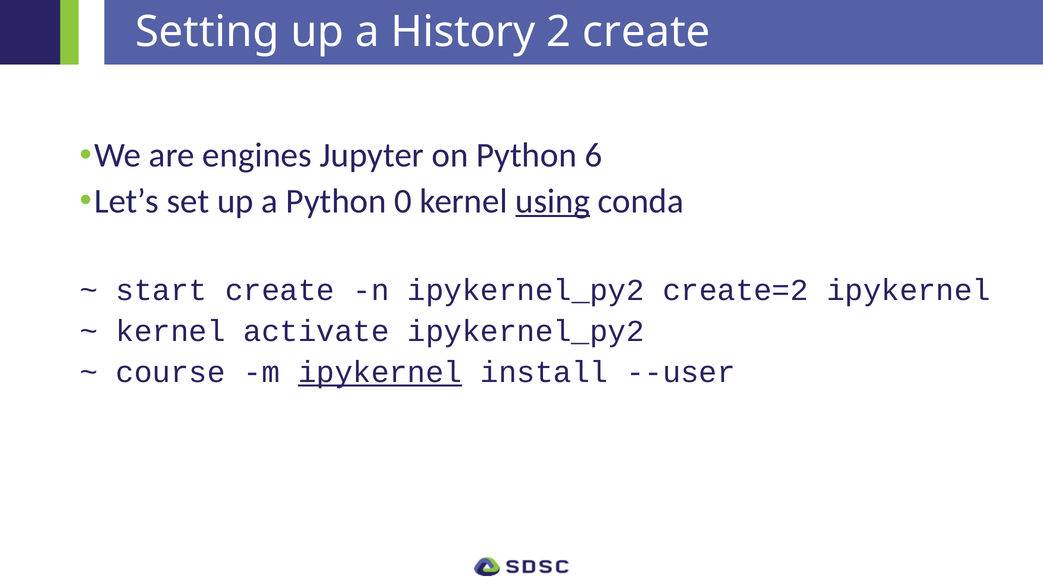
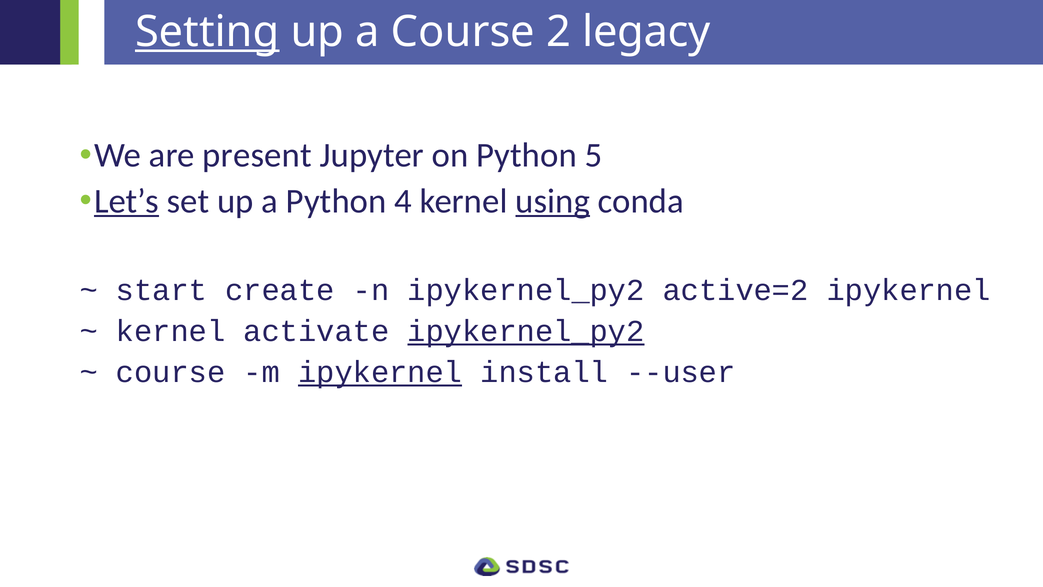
Setting underline: none -> present (207, 32)
a History: History -> Course (463, 32)
2 create: create -> legacy (646, 32)
engines: engines -> present (257, 155)
6: 6 -> 5 (593, 155)
Let’s underline: none -> present (127, 201)
0: 0 -> 4 (403, 201)
create=2: create=2 -> active=2 (736, 290)
ipykernel_py2 underline: none -> present (526, 331)
